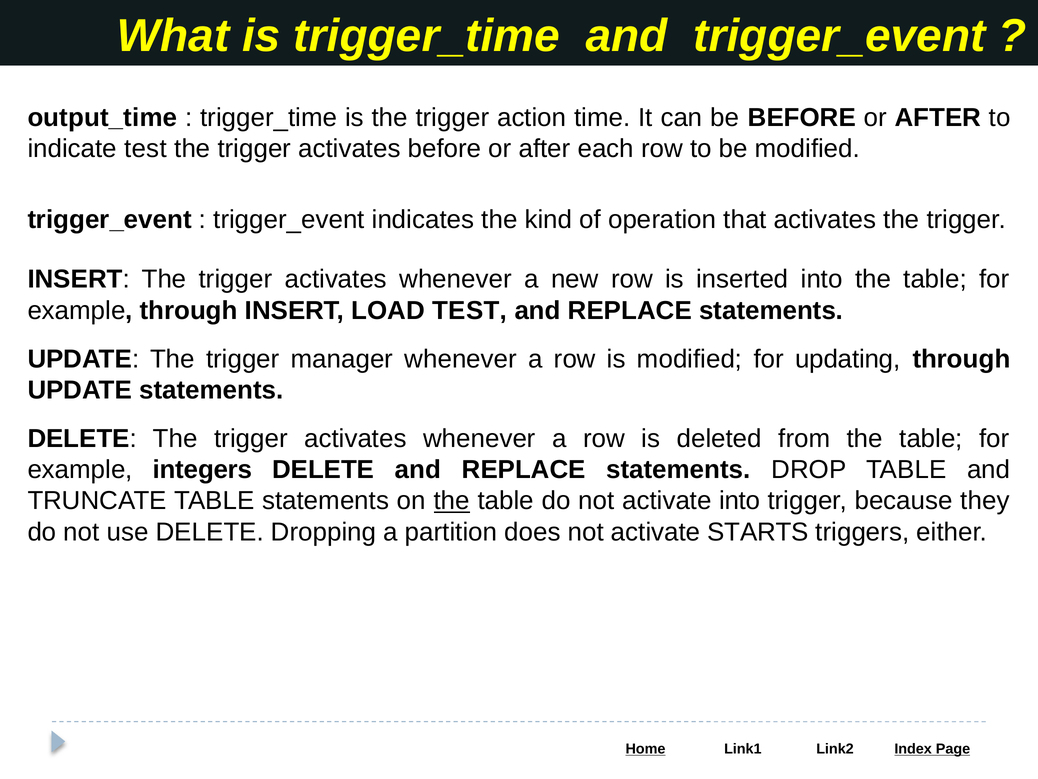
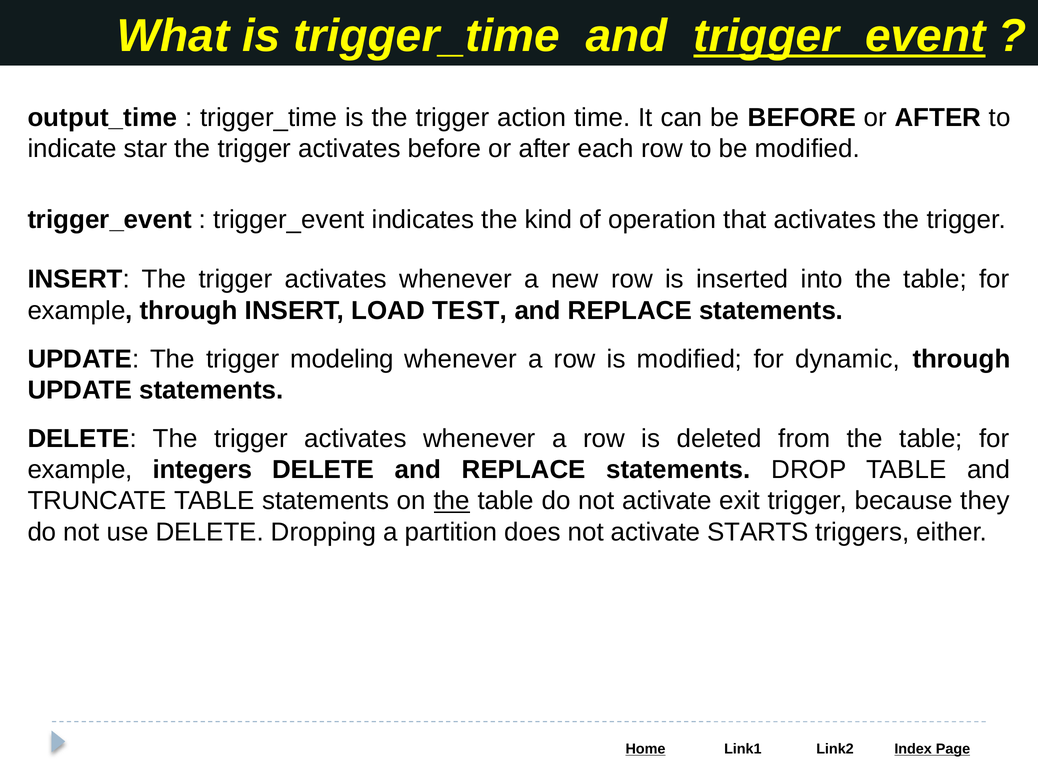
trigger_event underline: none -> present (839, 36)
indicate test: test -> star (146, 149)
manager: manager -> modeling (342, 359)
updating: updating -> dynamic (848, 359)
activate into: into -> exit (740, 501)
